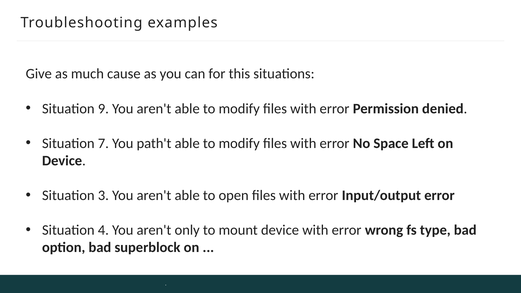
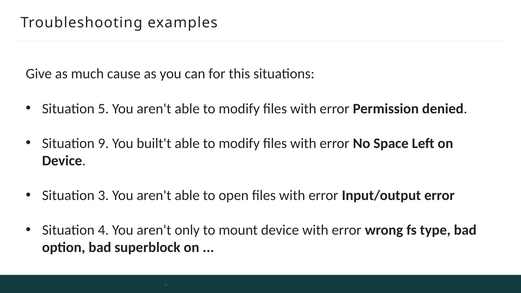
9: 9 -> 5 (103, 109)
7: 7 -> 9 (103, 143)
path't: path't -> built't (154, 143)
